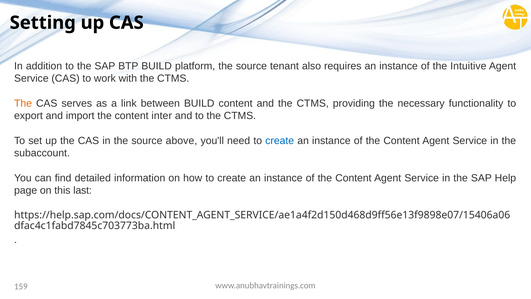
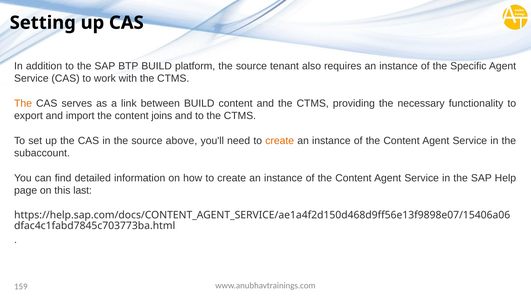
Intuitive: Intuitive -> Specific (468, 66)
inter: inter -> joins (162, 116)
create colour: blue -> orange (280, 141)
